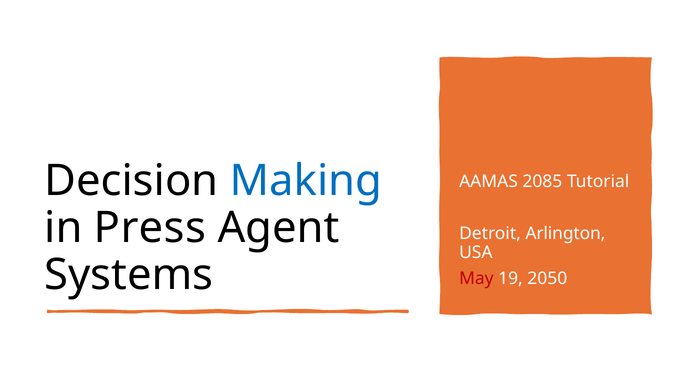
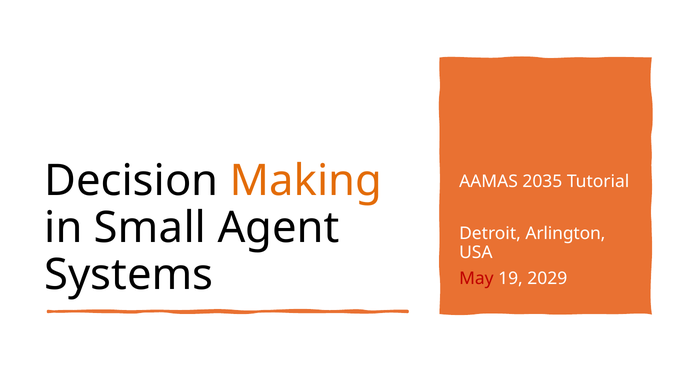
Making colour: blue -> orange (306, 181)
2085: 2085 -> 2035 (542, 182)
Press: Press -> Small (150, 228)
2050: 2050 -> 2029 (547, 279)
